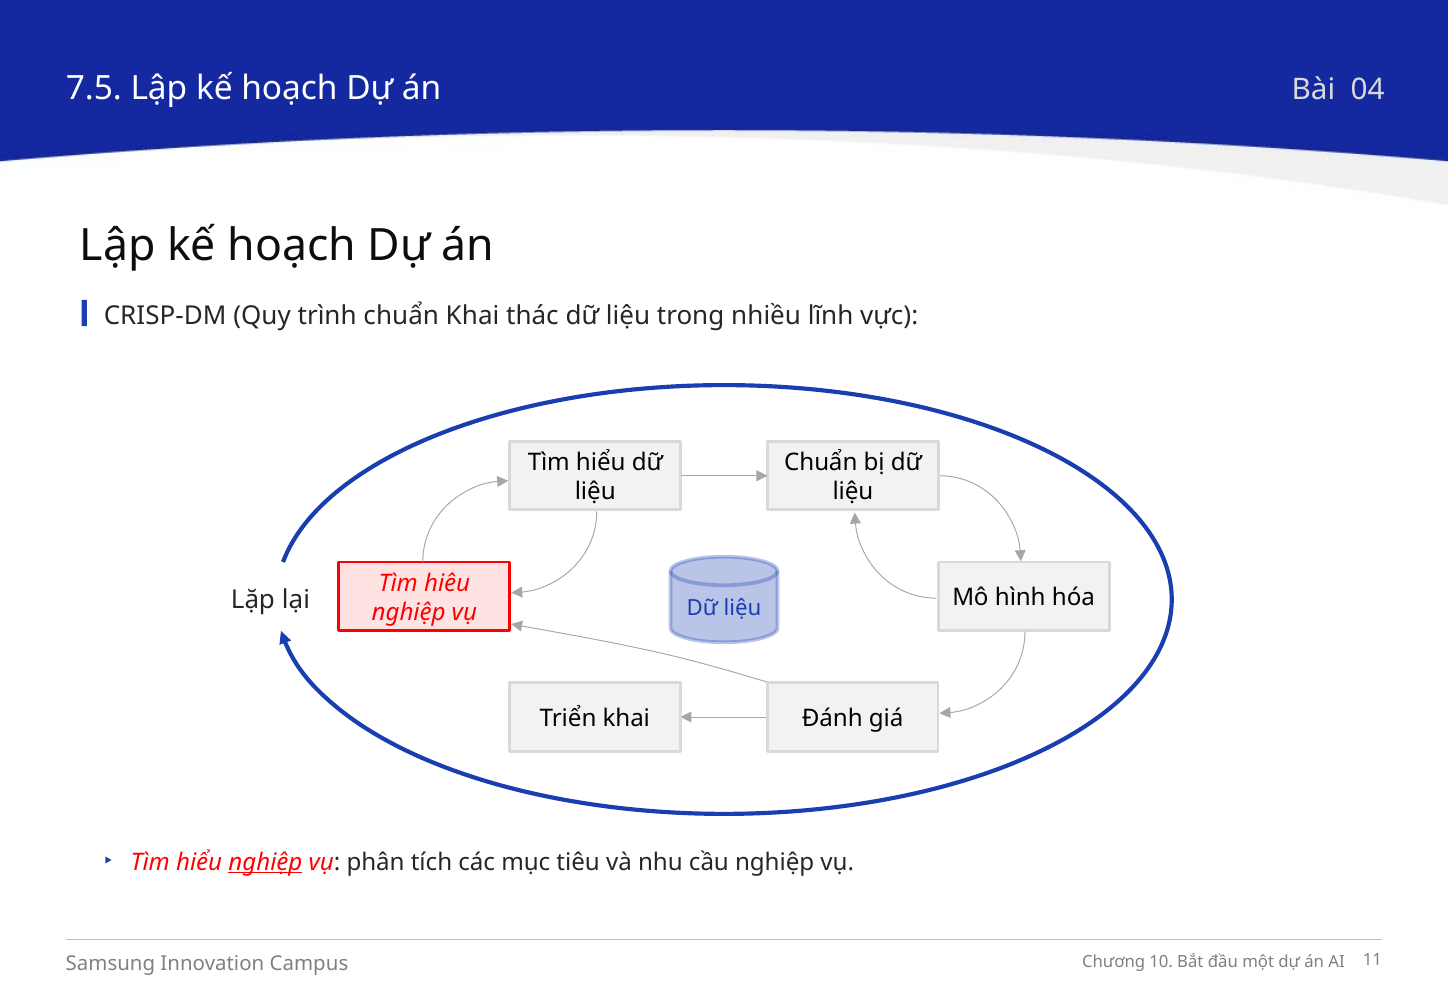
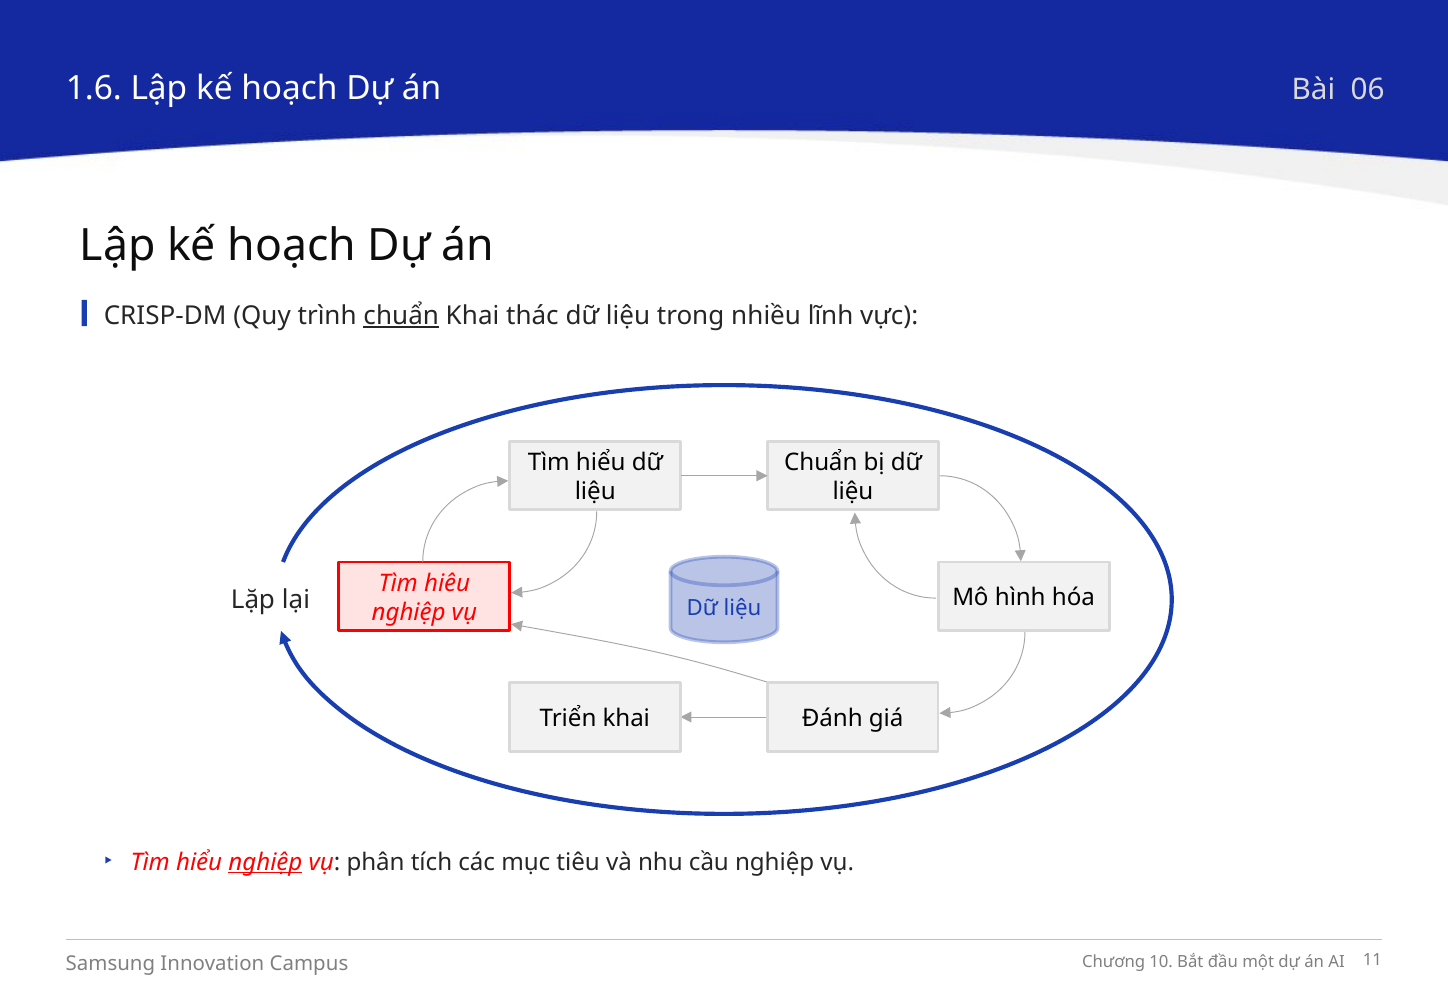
7.5: 7.5 -> 1.6 (94, 88)
04: 04 -> 06 (1368, 90)
chuẩn underline: none -> present (401, 316)
